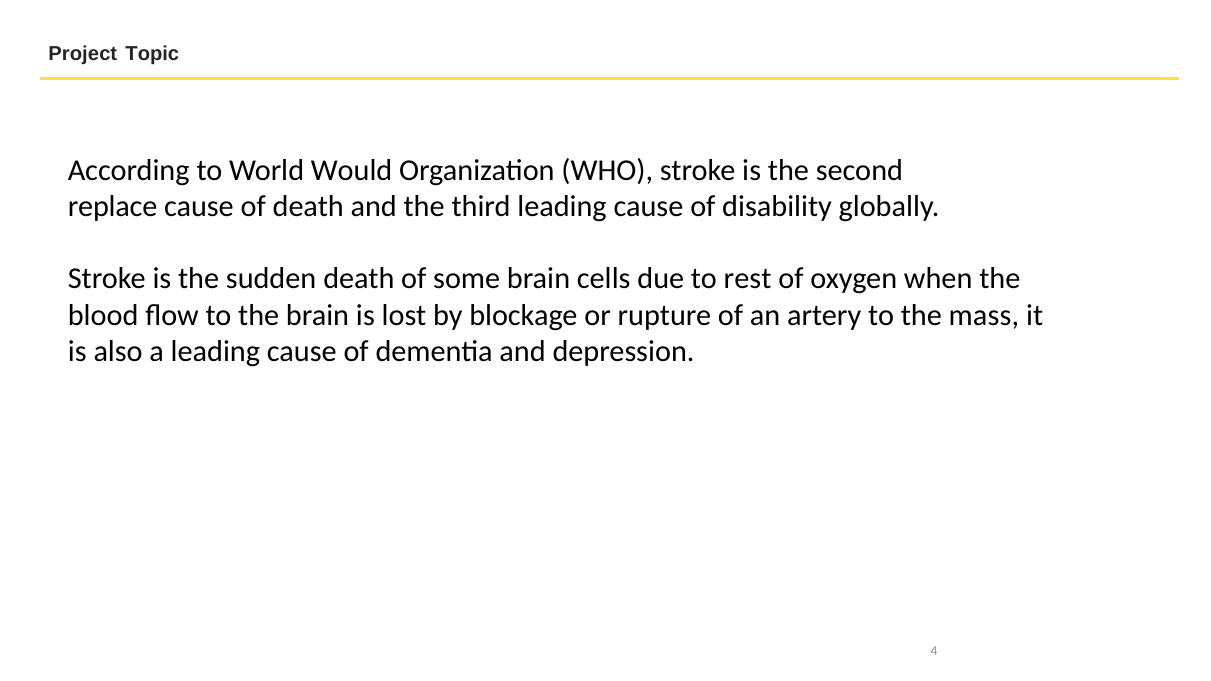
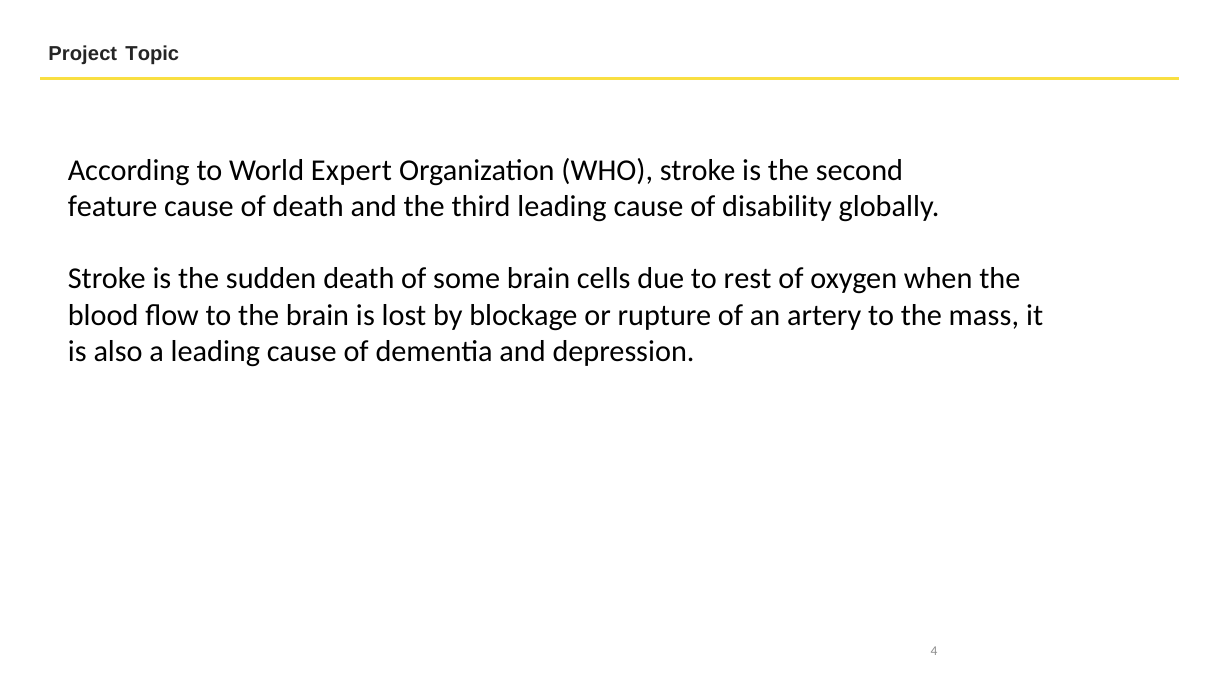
Would: Would -> Expert (351, 170)
replace: replace -> feature (113, 206)
